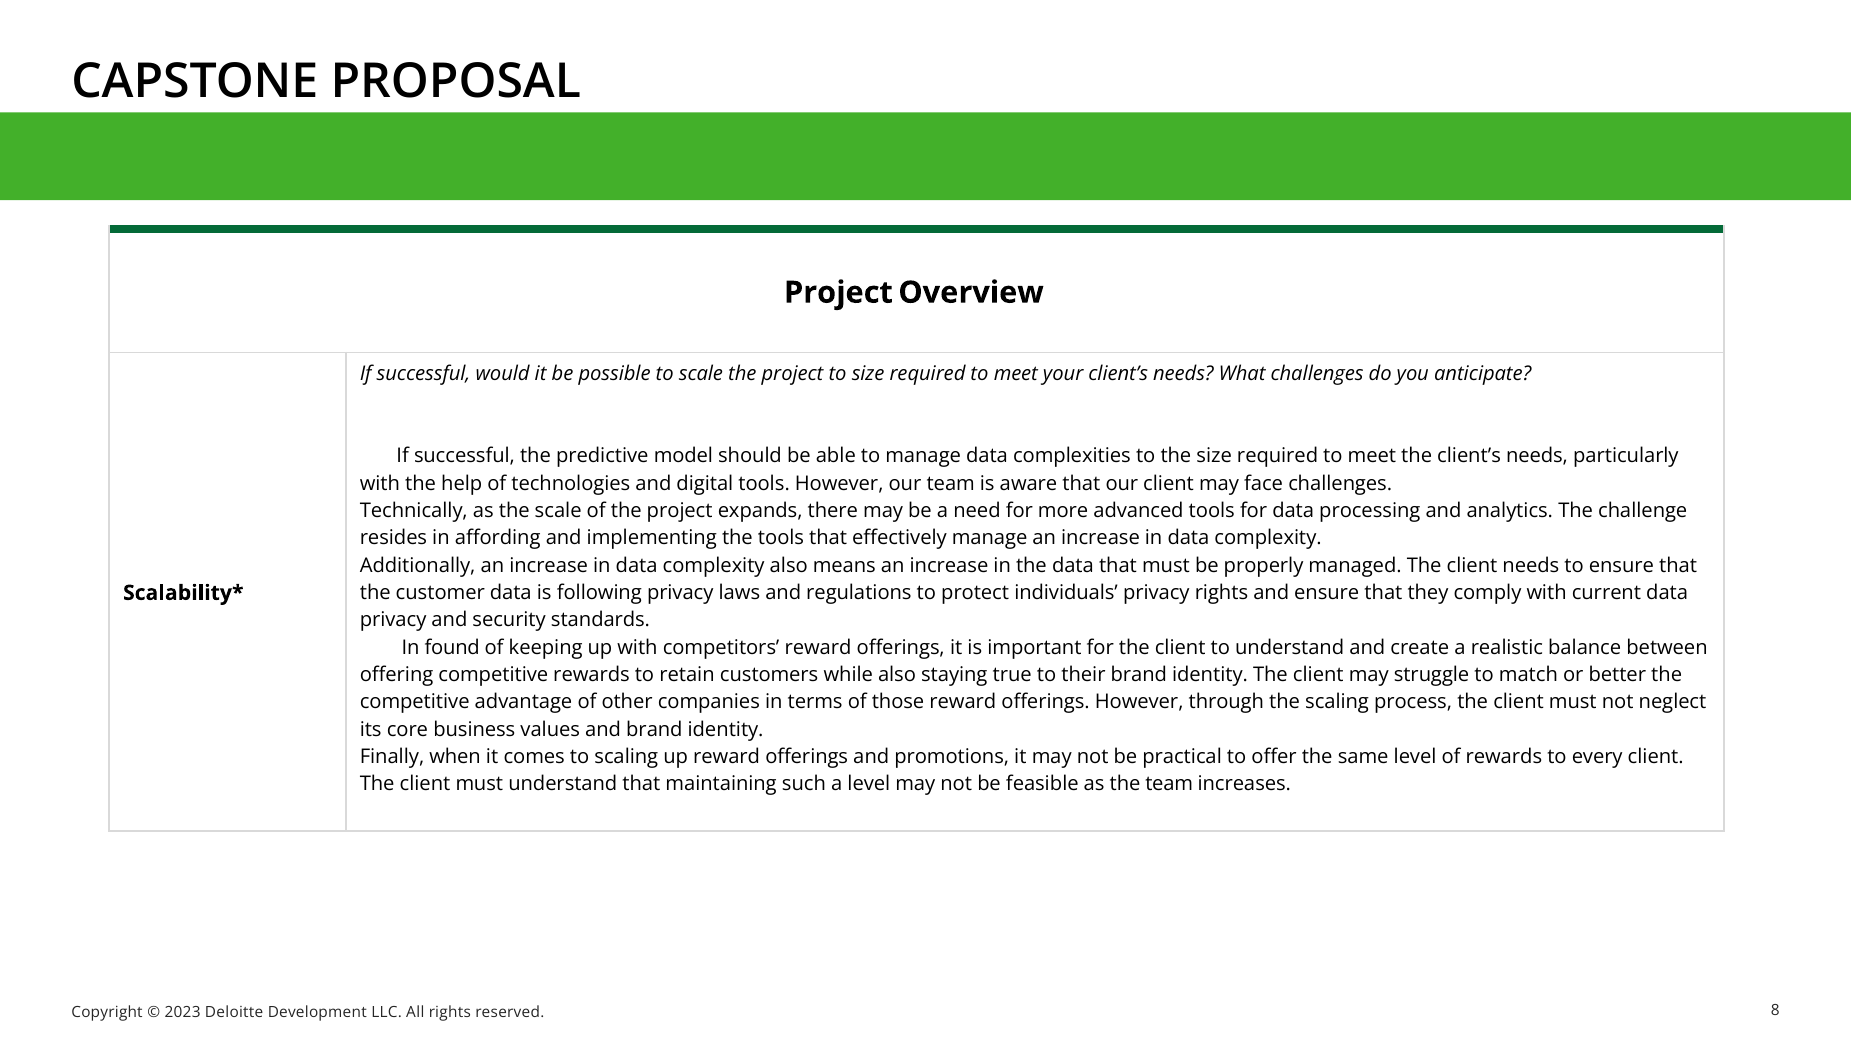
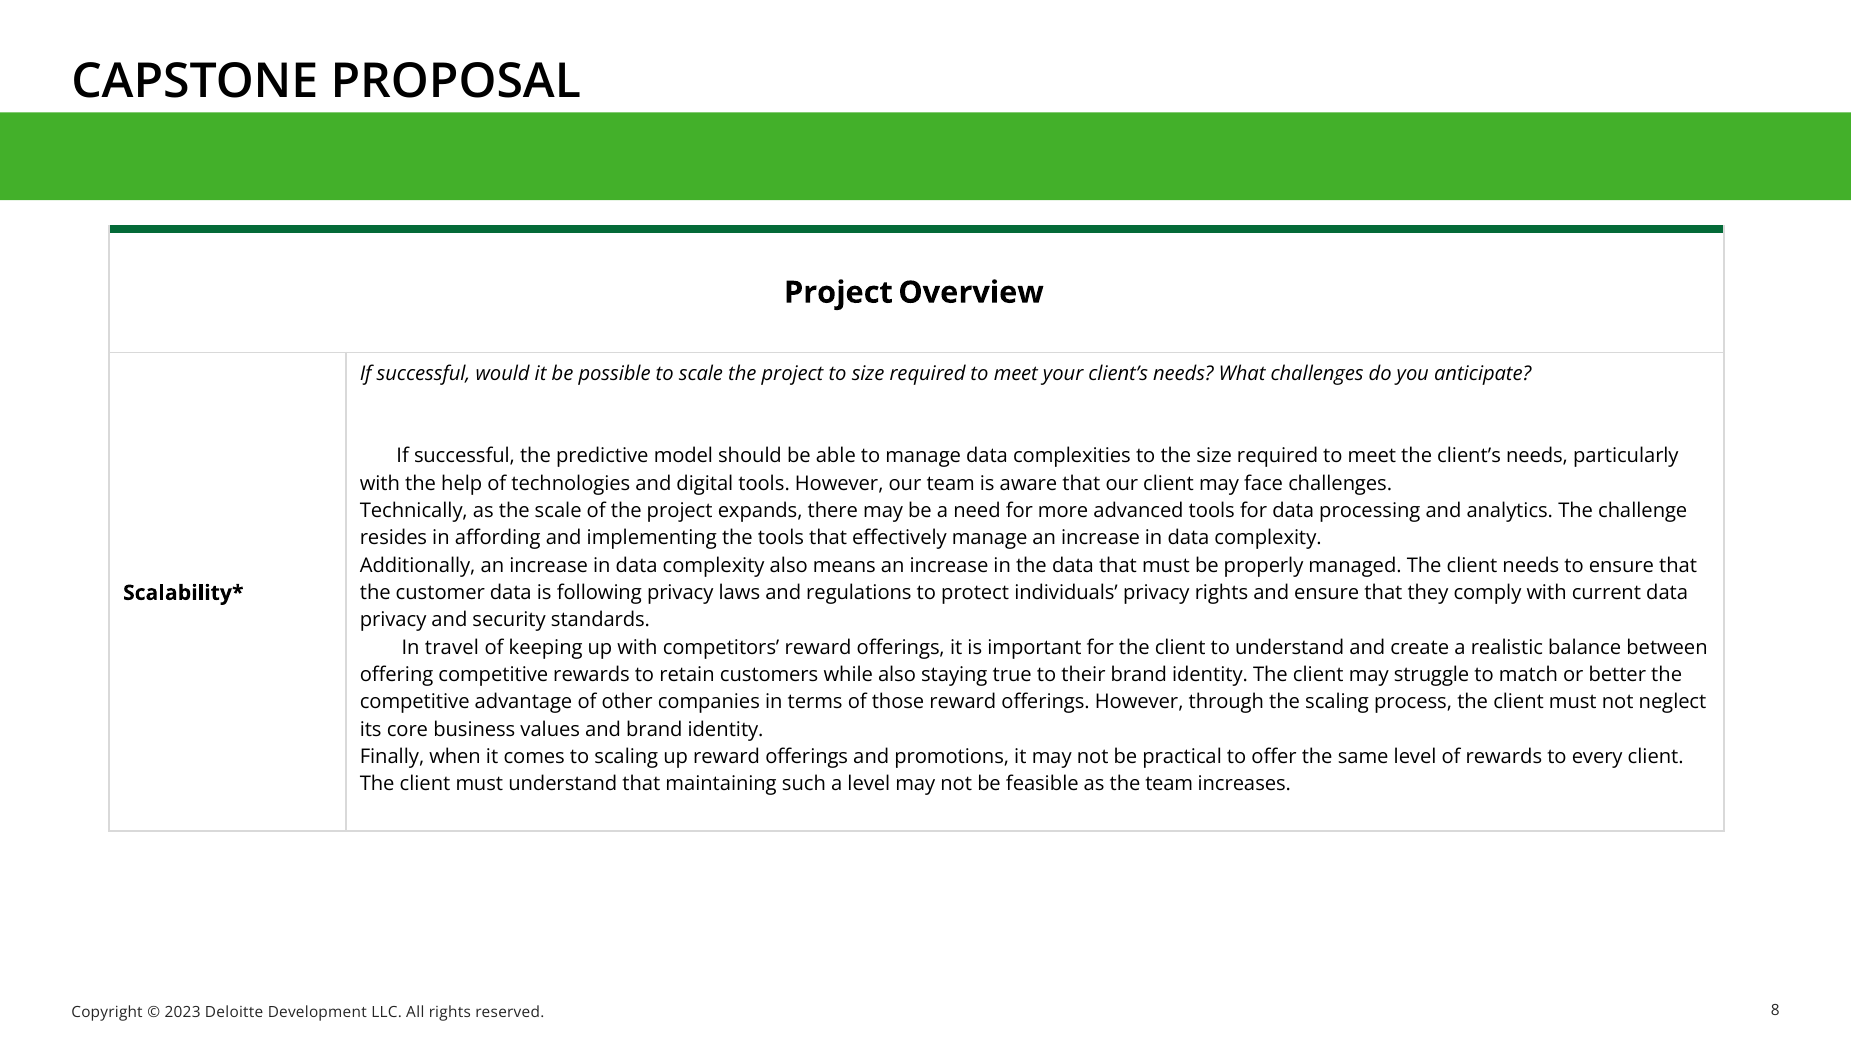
found: found -> travel (452, 648)
